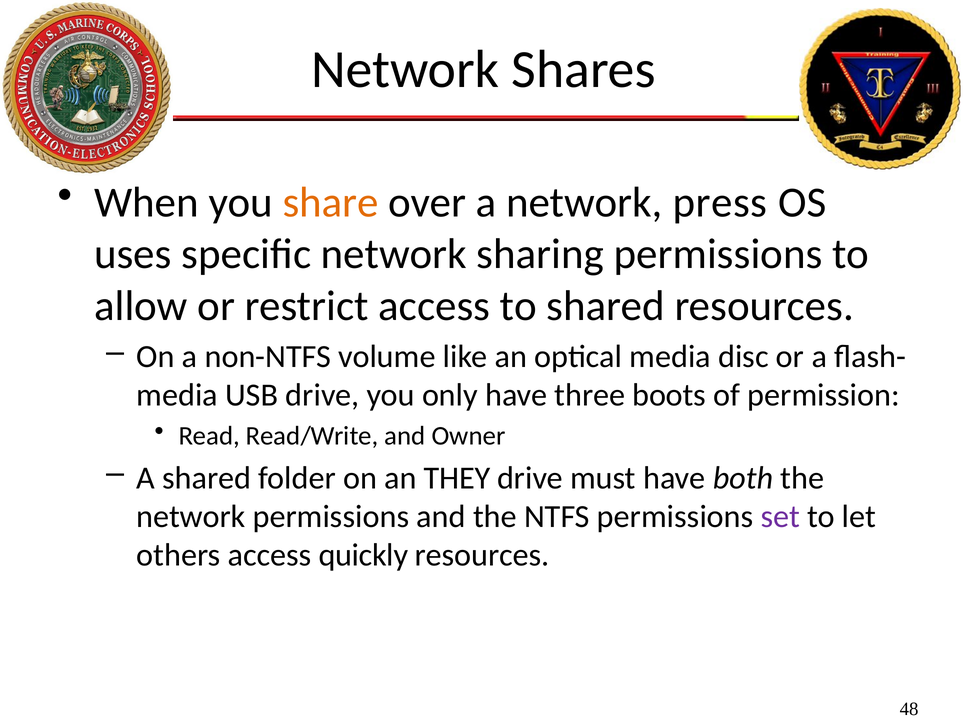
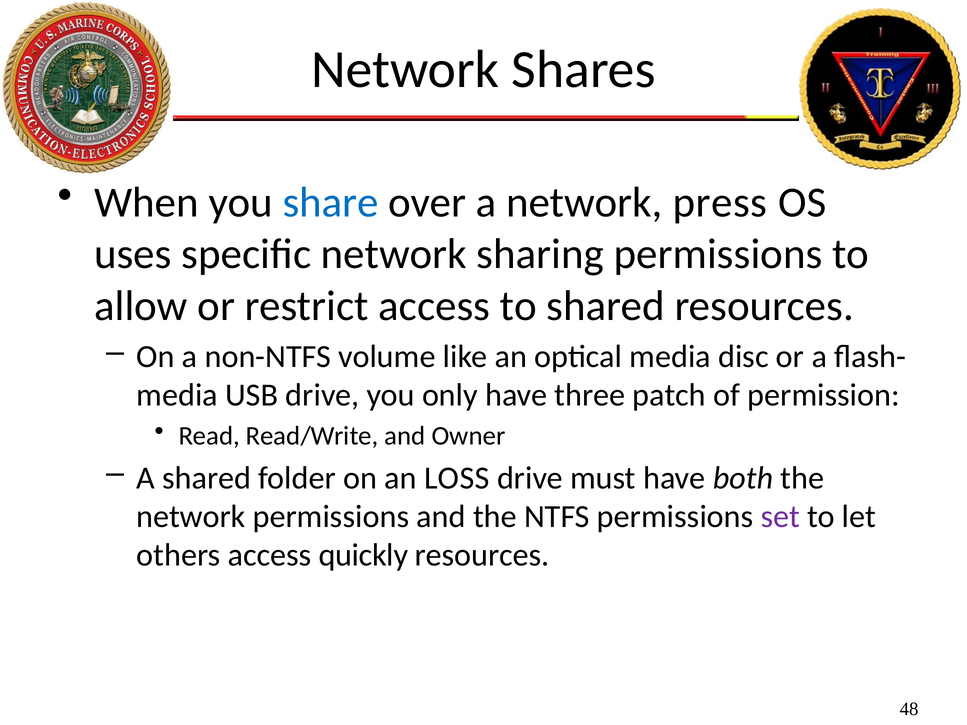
share colour: orange -> blue (331, 203)
boots: boots -> patch (669, 395)
THEY: THEY -> LOSS (457, 478)
